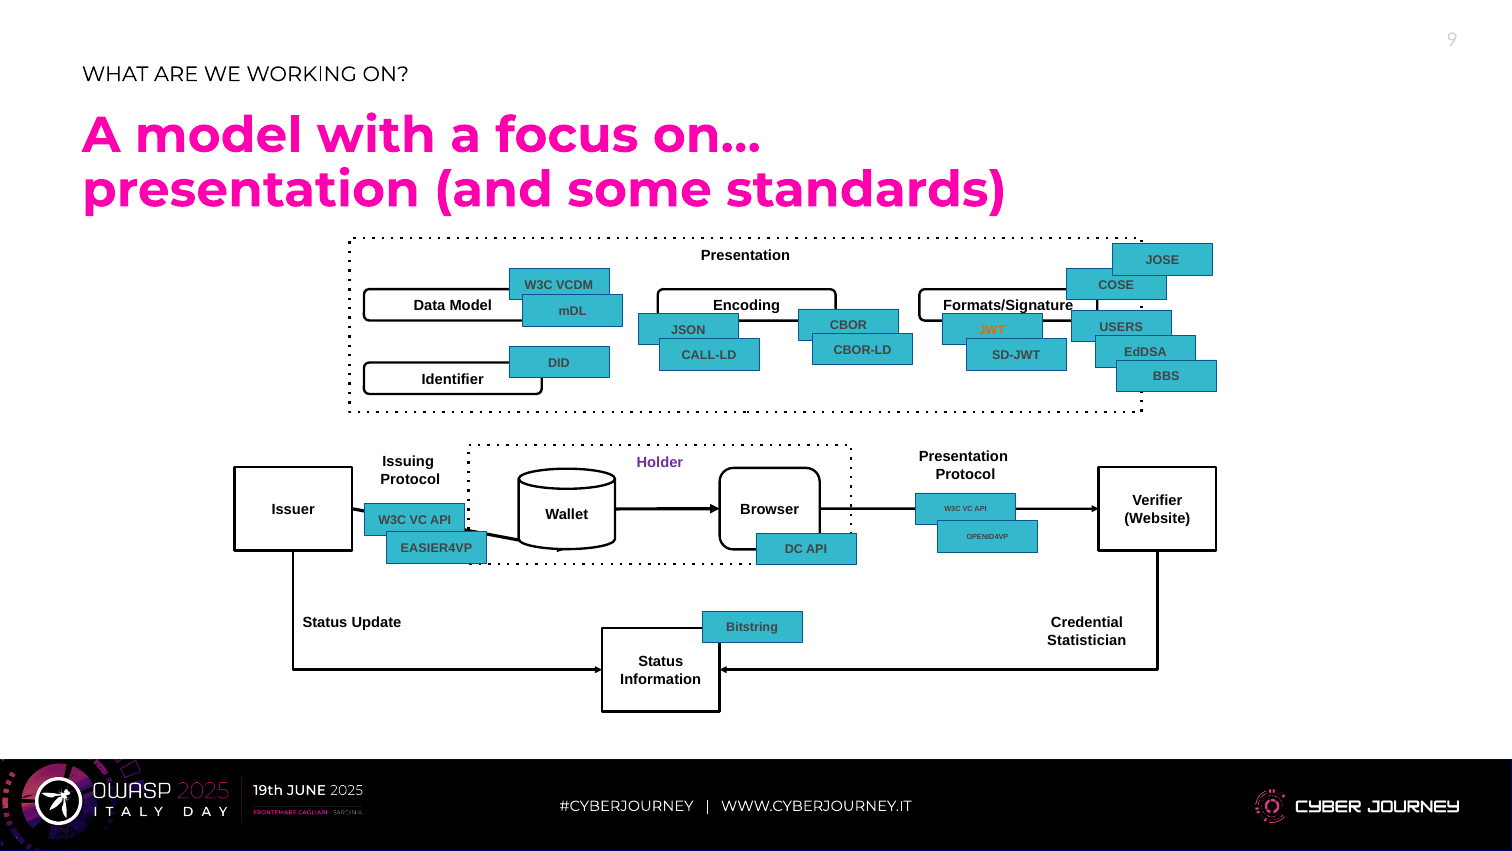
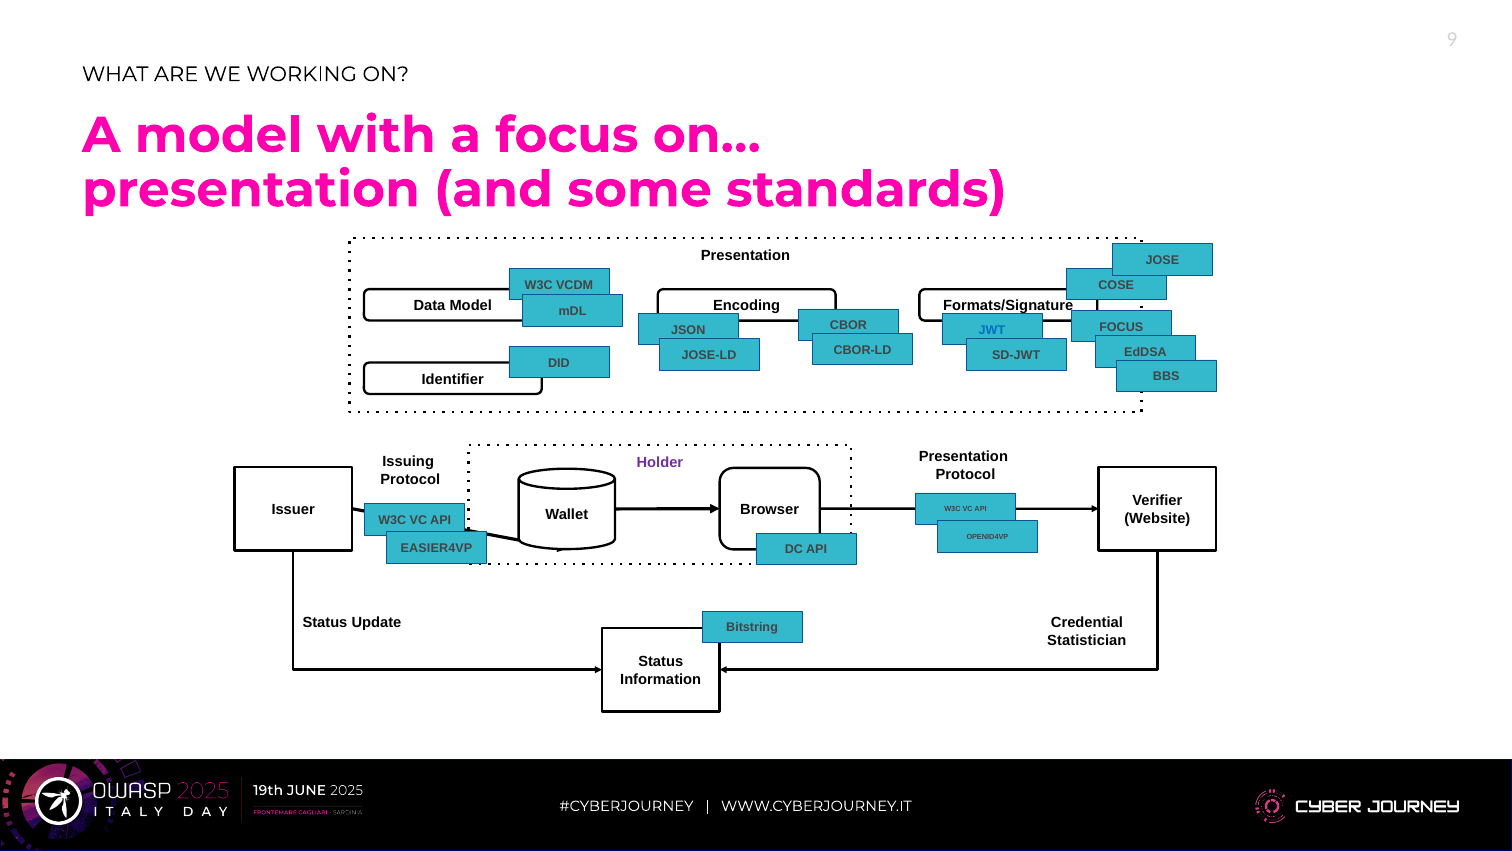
USERS: USERS -> FOCUS (1121, 327)
JWT colour: orange -> blue (992, 330)
CALL-LD: CALL-LD -> JOSE-LD (709, 355)
